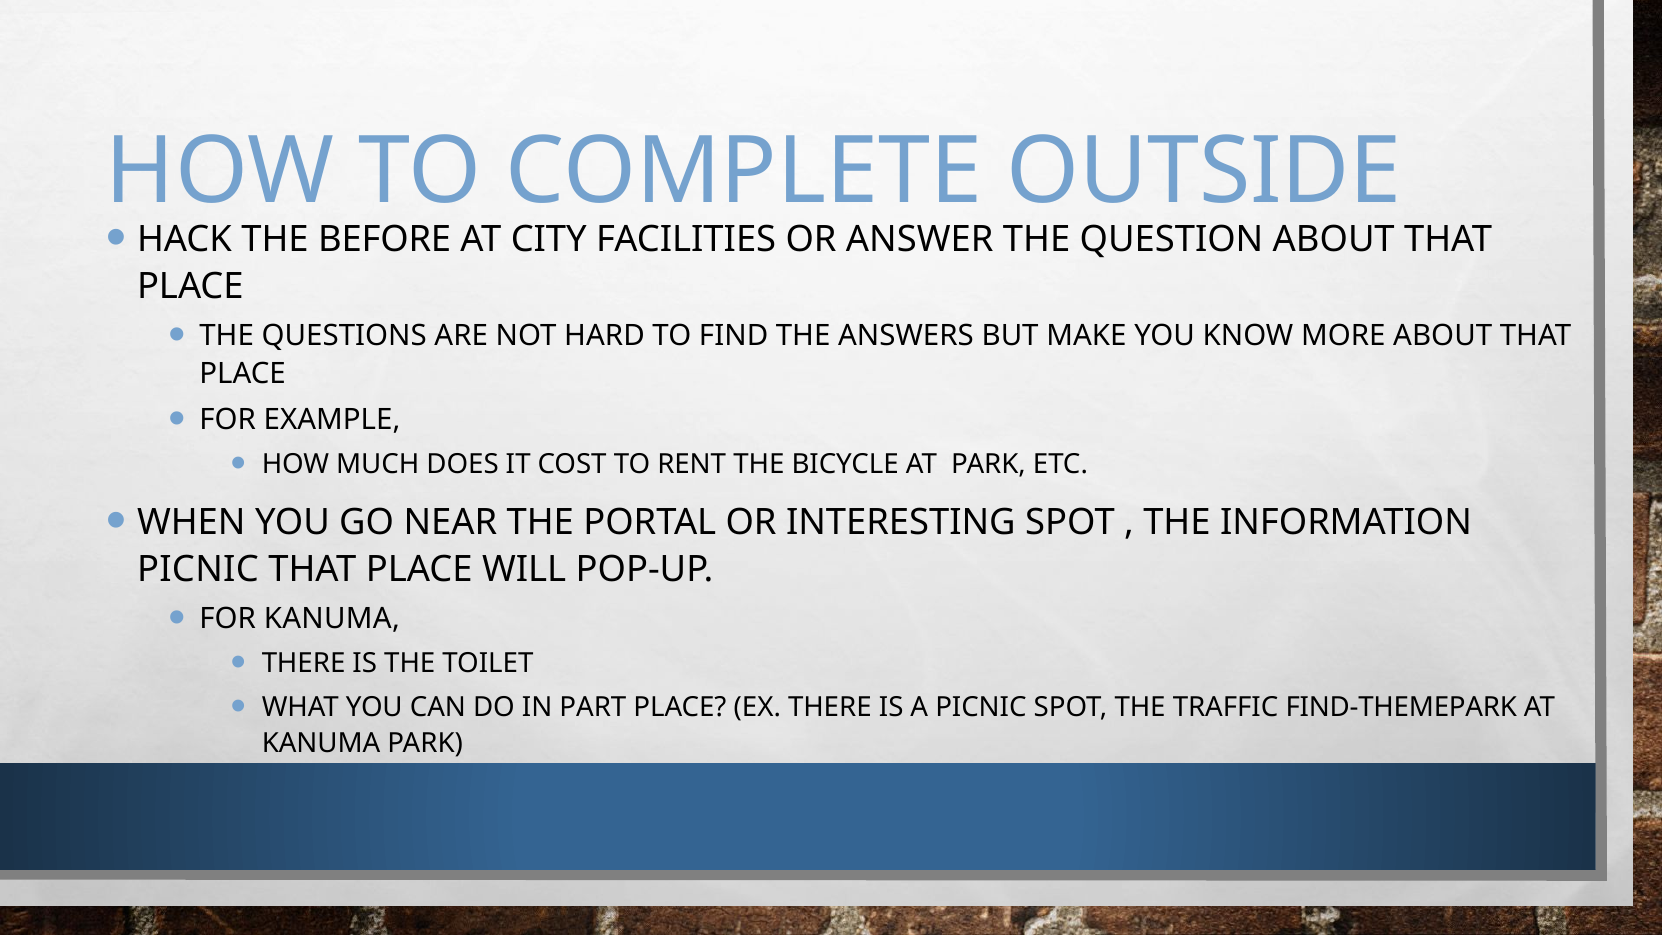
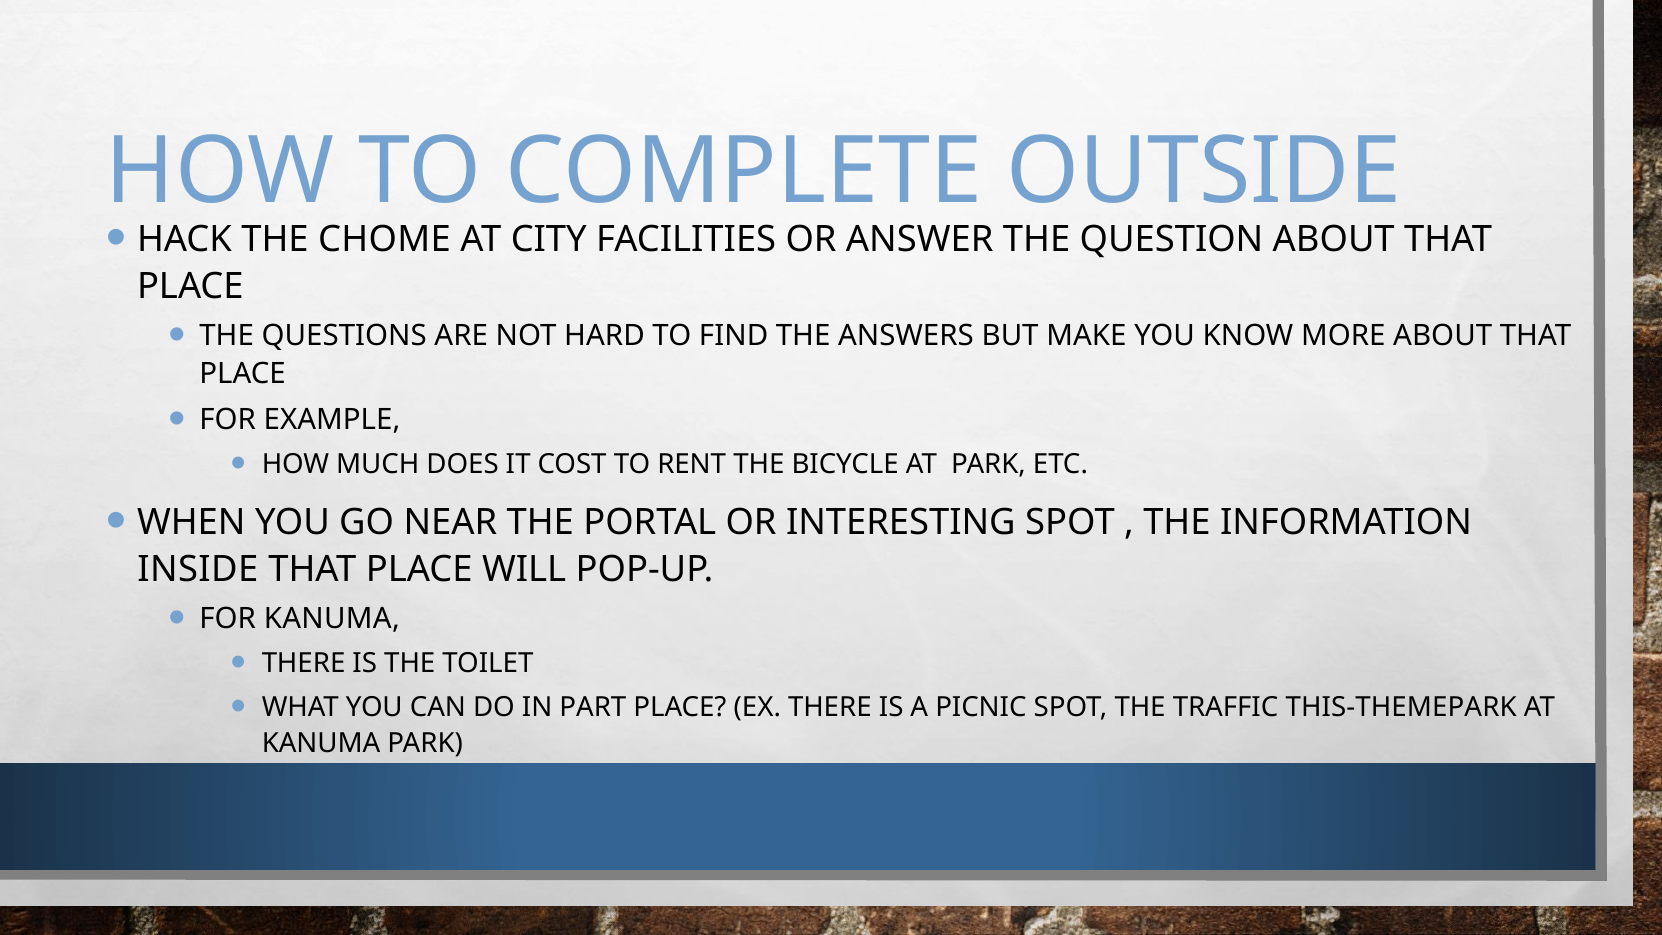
BEFORE: BEFORE -> CHOME (384, 239)
PICNIC: PICNIC -> INSIDE (198, 570)
FIND-THEMEPARK: FIND-THEMEPARK -> THIS-THEMEPARK (1401, 707)
